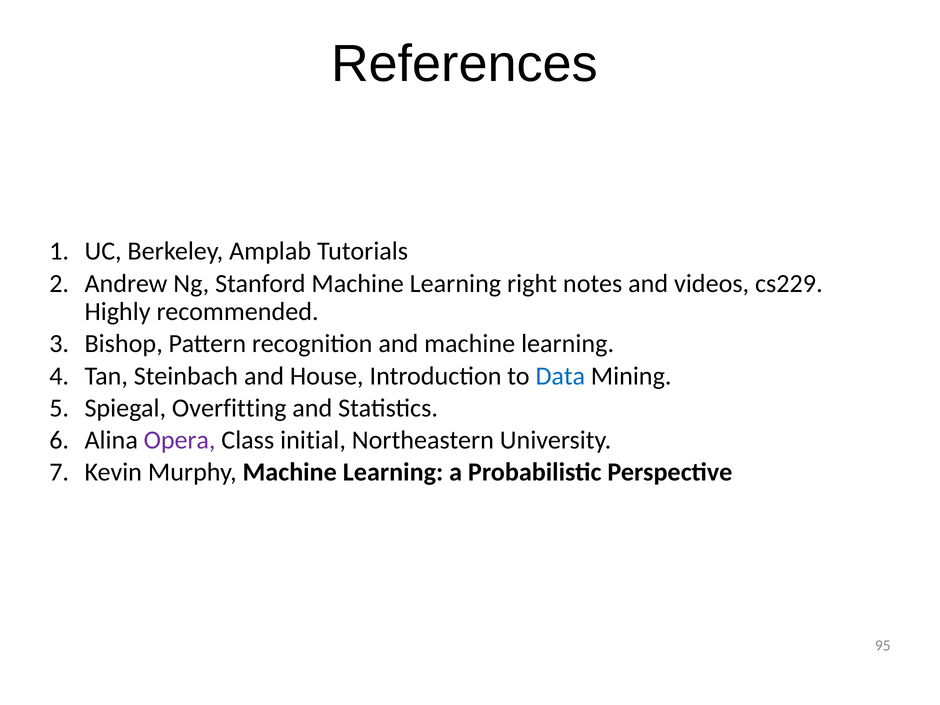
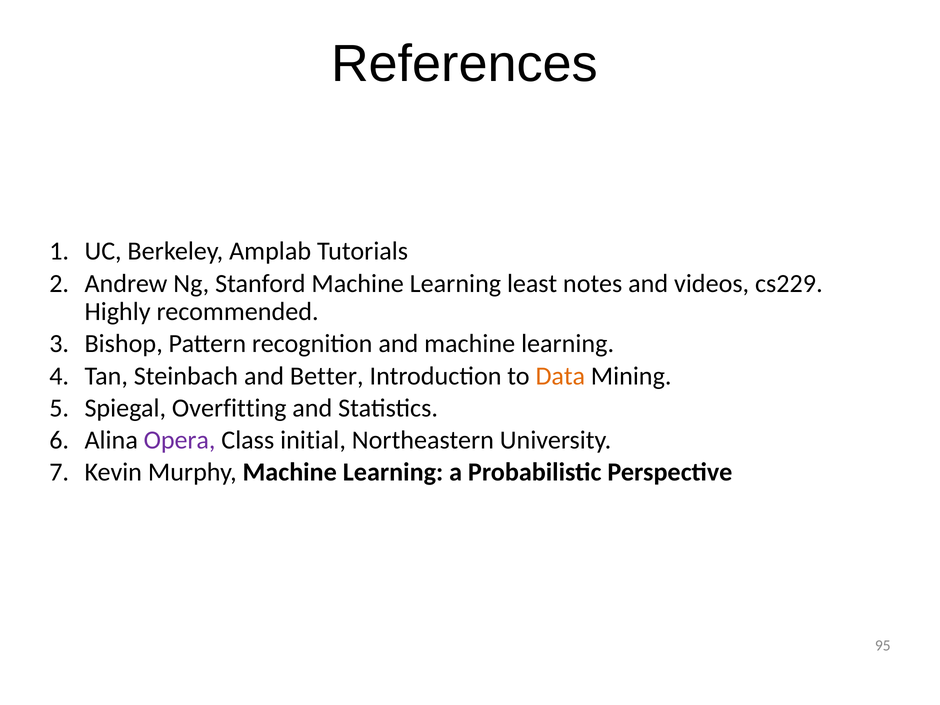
right: right -> least (532, 283)
House: House -> Better (327, 376)
Data colour: blue -> orange (560, 376)
